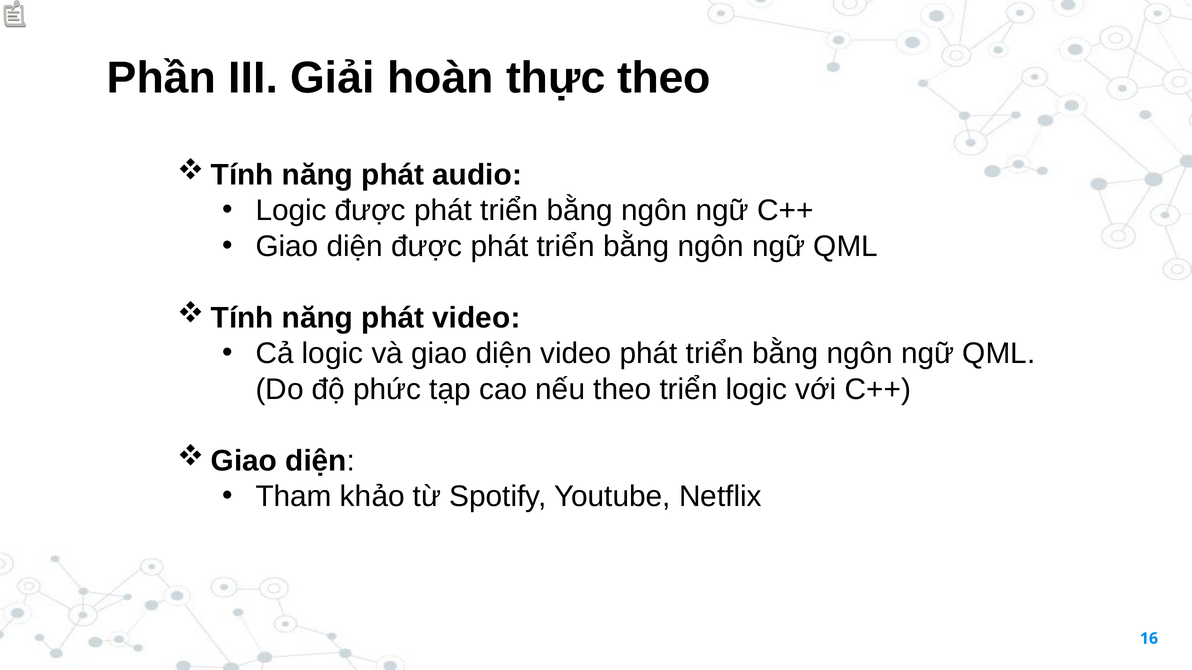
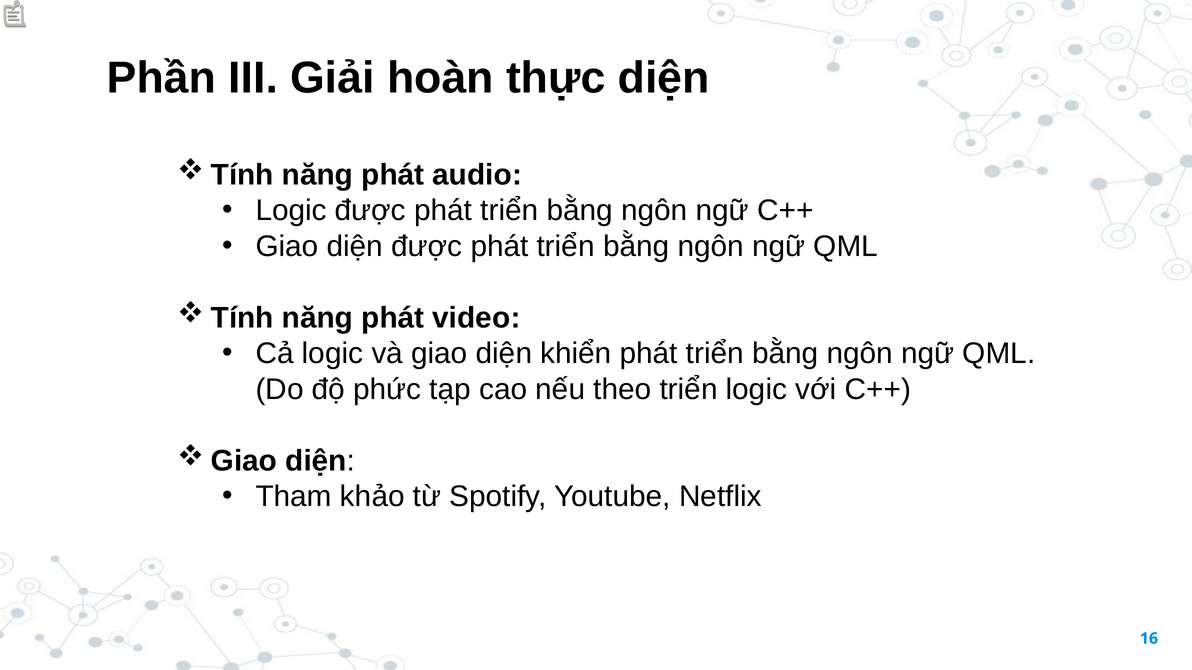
thực theo: theo -> diện (664, 78)
diện video: video -> khiển (576, 354)
